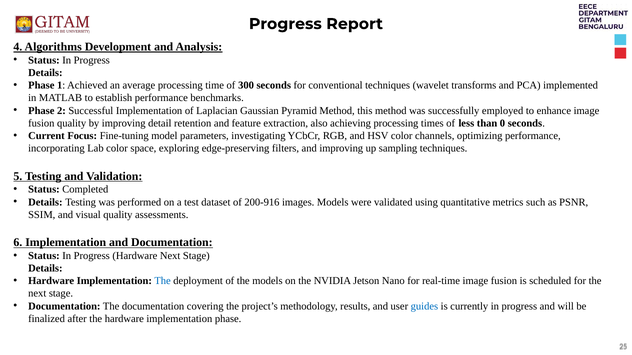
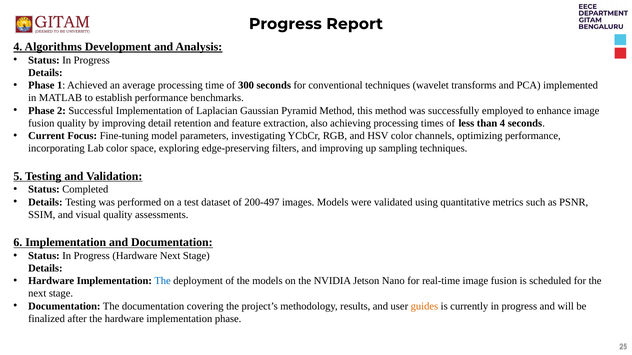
than 0: 0 -> 4 (502, 123)
200-916: 200-916 -> 200-497 (262, 202)
guides colour: blue -> orange (424, 307)
